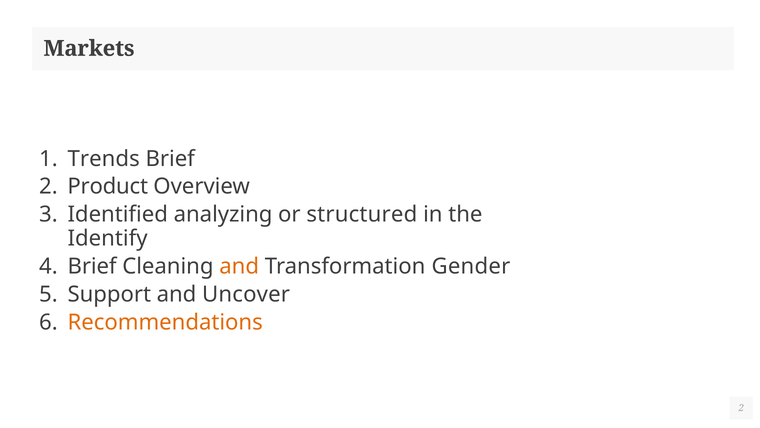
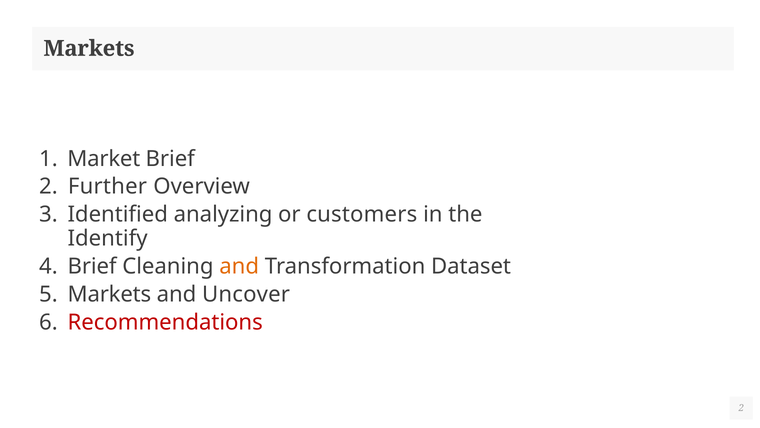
Trends: Trends -> Market (104, 158)
Product: Product -> Further (107, 186)
structured: structured -> customers (362, 214)
Gender: Gender -> Dataset (471, 266)
Support: Support -> Markets (109, 294)
Recommendations colour: orange -> red (165, 322)
